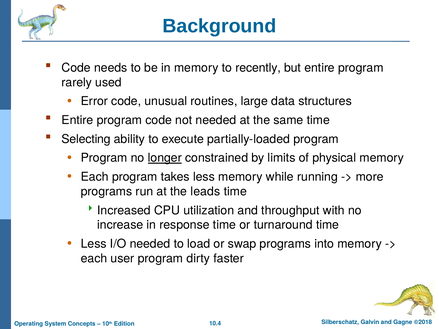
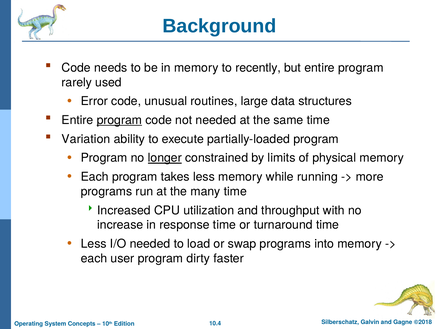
program underline: none -> present (119, 120)
Selecting: Selecting -> Variation (86, 139)
leads: leads -> many (205, 192)
